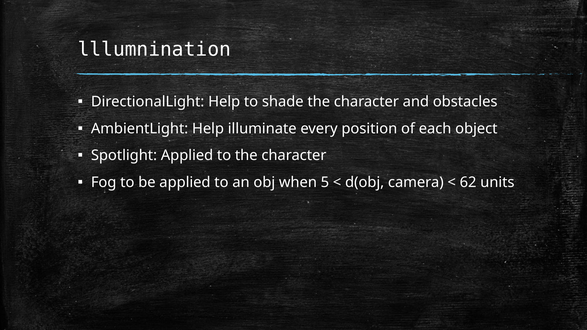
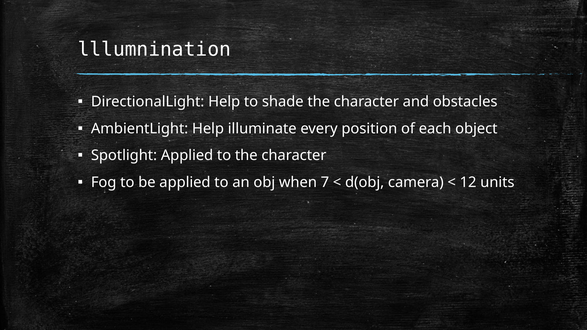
5: 5 -> 7 (325, 182)
62: 62 -> 12 (468, 182)
